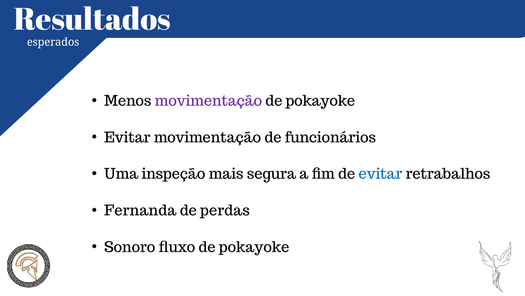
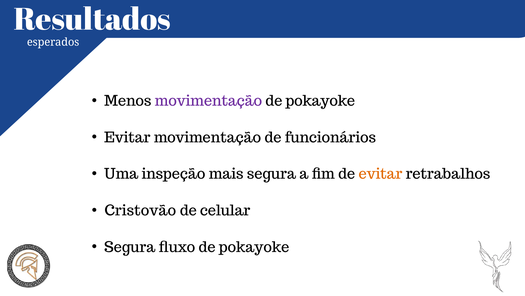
evitar colour: blue -> orange (380, 174)
Fernanda: Fernanda -> Cristovão (140, 210)
perdas: perdas -> celular (225, 210)
Sonoro: Sonoro -> Segura (130, 247)
